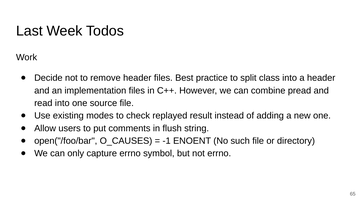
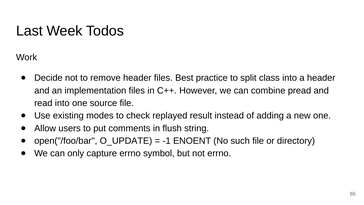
O_CAUSES: O_CAUSES -> O_UPDATE (126, 141)
